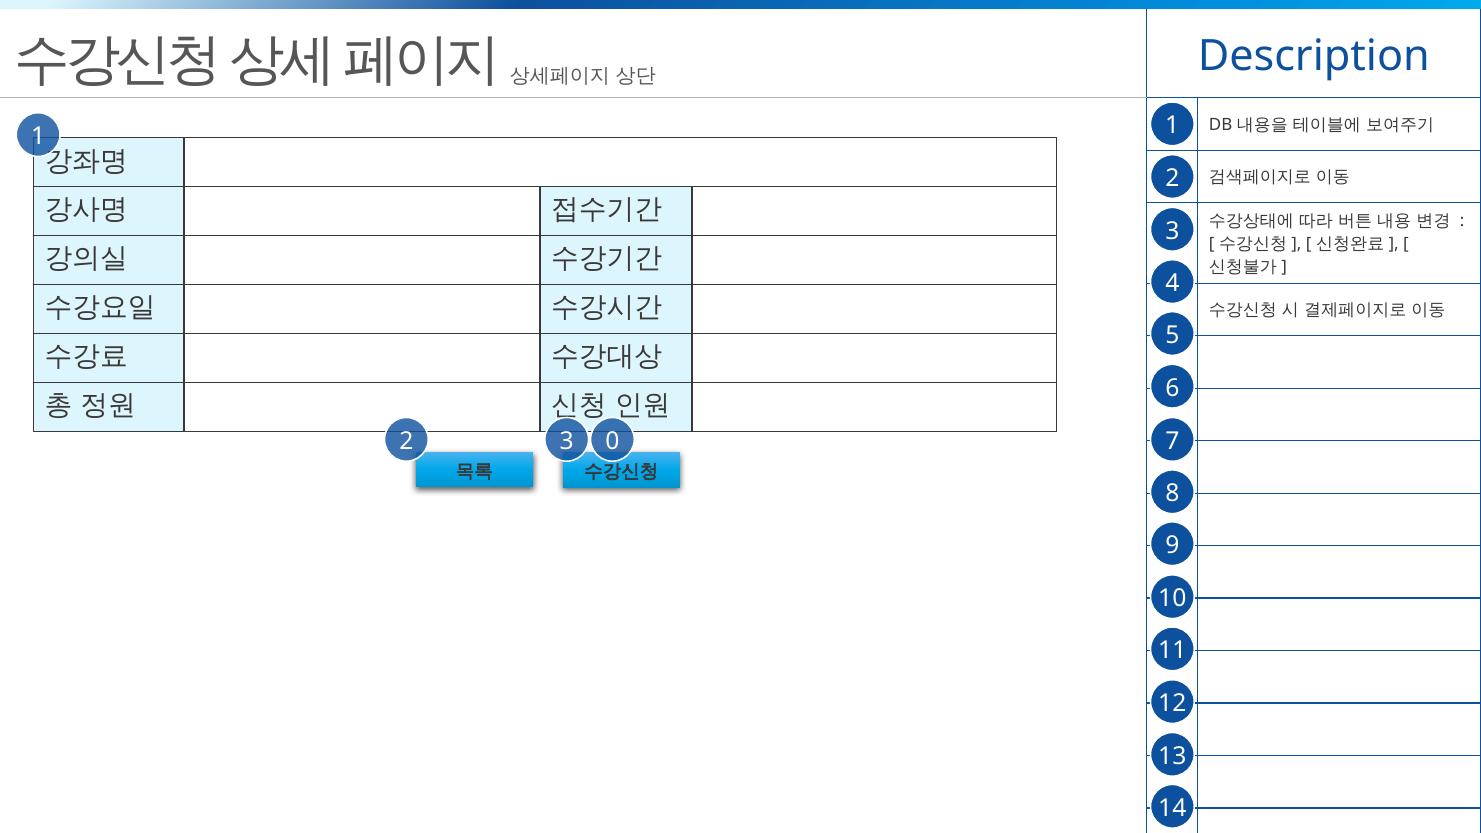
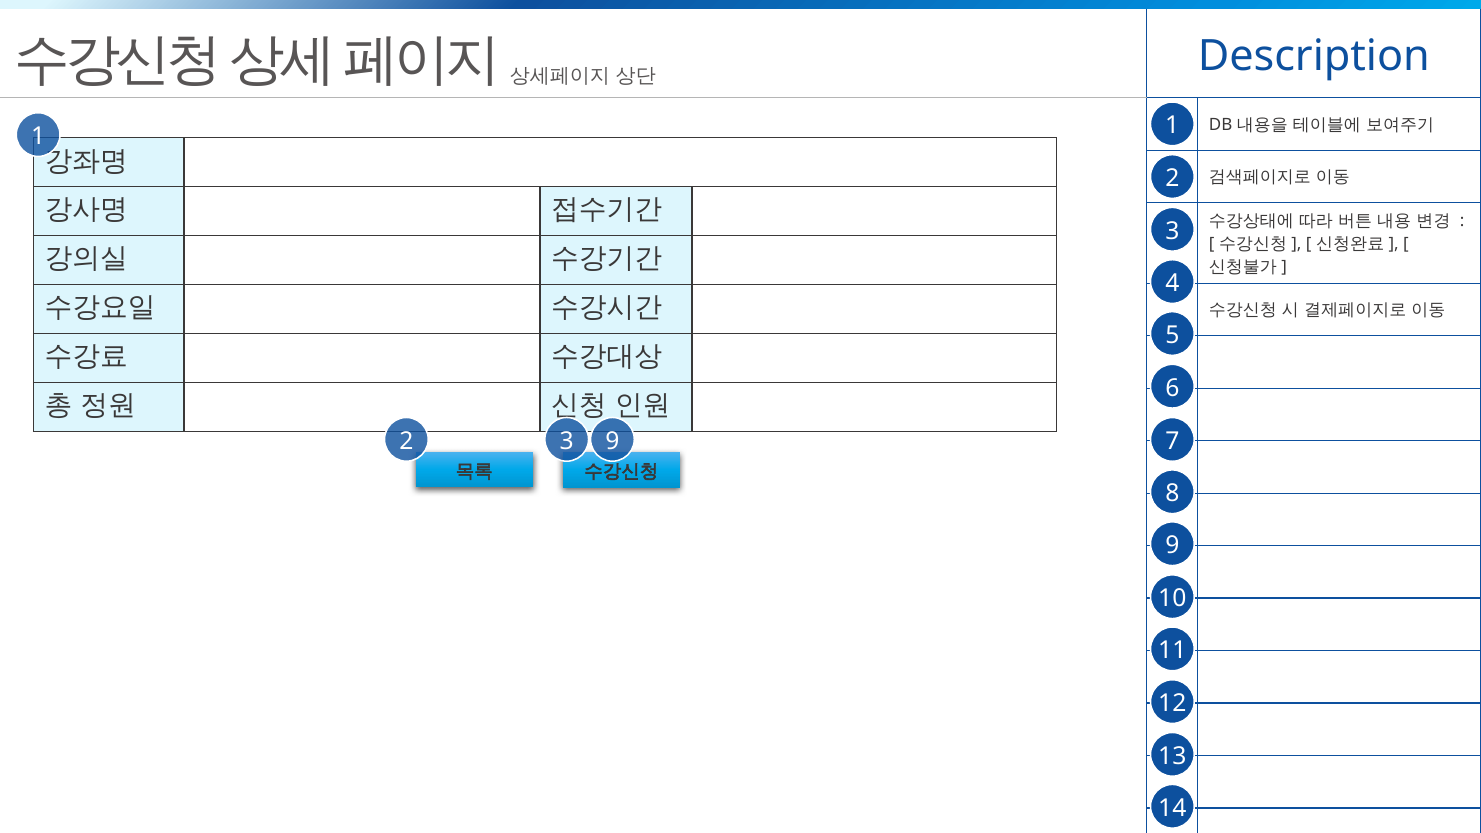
3 0: 0 -> 9 (612, 441)
